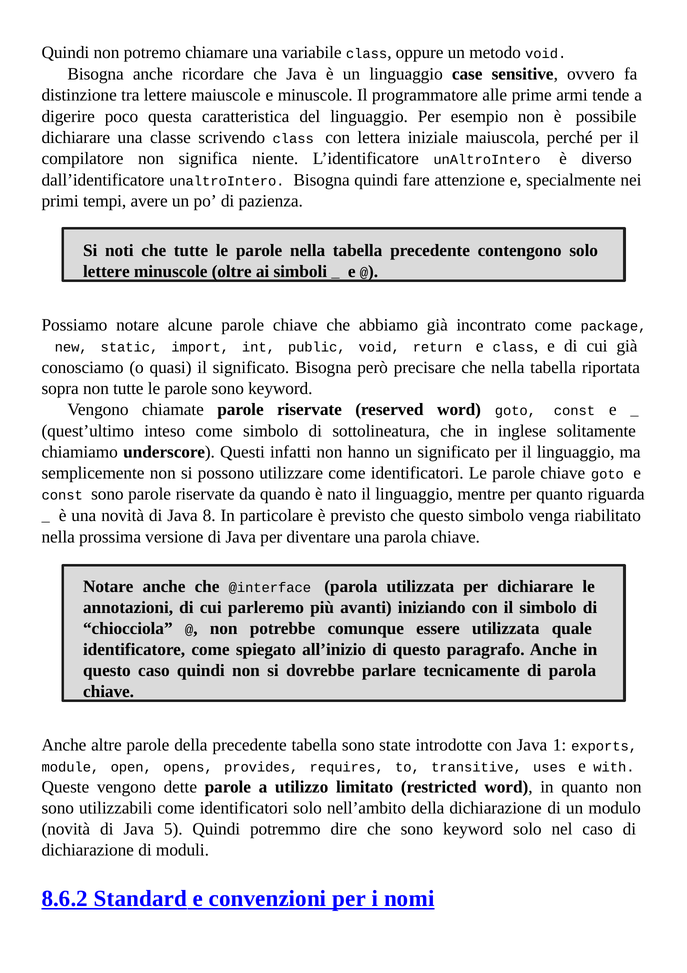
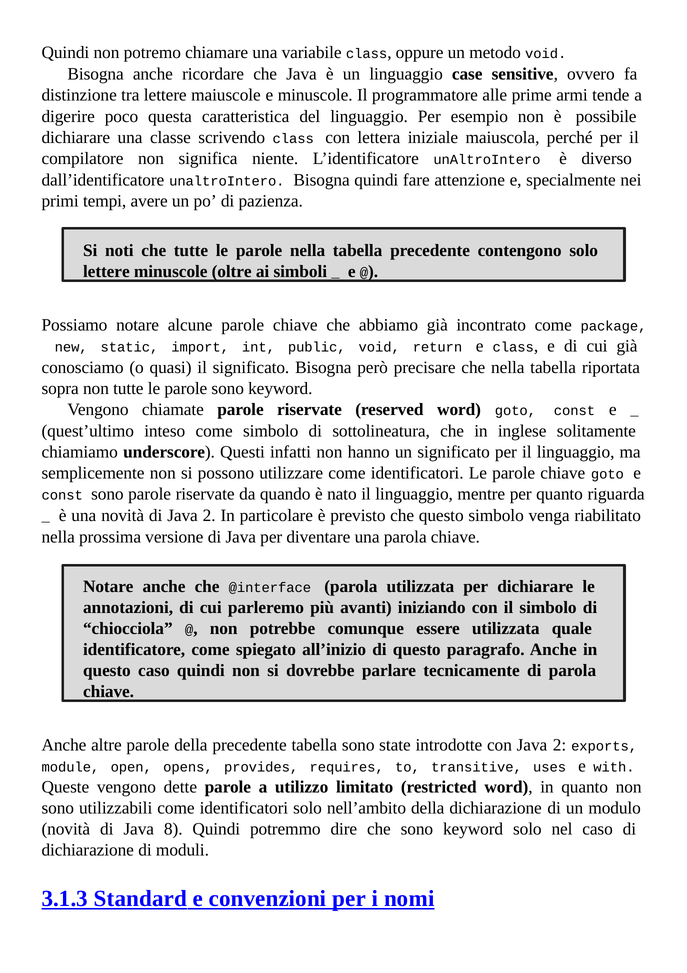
di Java 8: 8 -> 2 (209, 515)
con Java 1: 1 -> 2 (559, 745)
5: 5 -> 8 (173, 829)
8.6.2: 8.6.2 -> 3.1.3 (65, 898)
